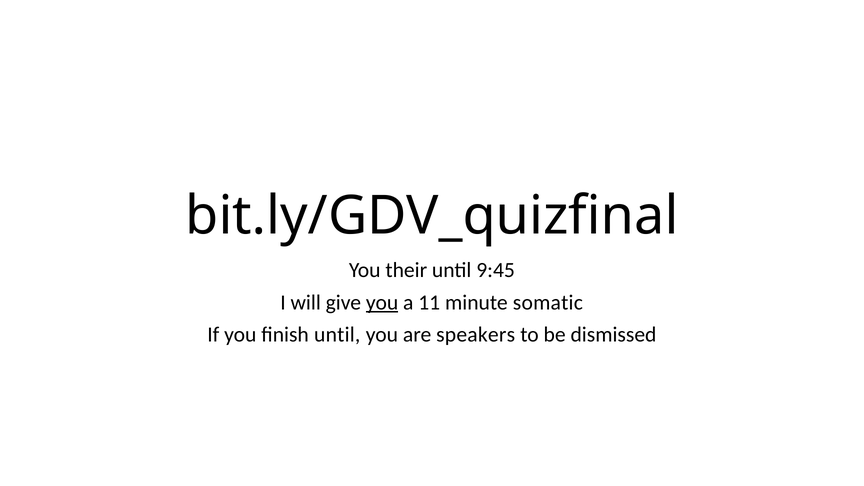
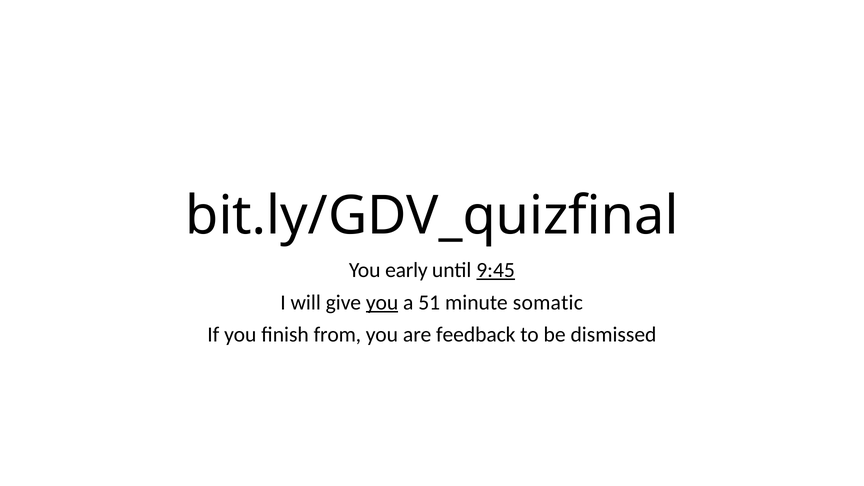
their: their -> early (406, 270)
9:45 underline: none -> present (496, 270)
11: 11 -> 51 (429, 302)
finish until: until -> from (337, 335)
speakers: speakers -> feedback (476, 335)
